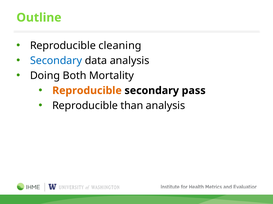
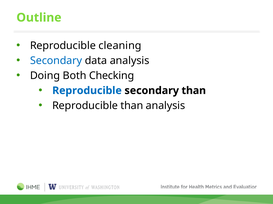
Mortality: Mortality -> Checking (112, 76)
Reproducible colour: orange -> blue (87, 91)
secondary pass: pass -> than (194, 91)
